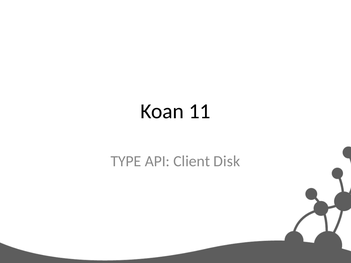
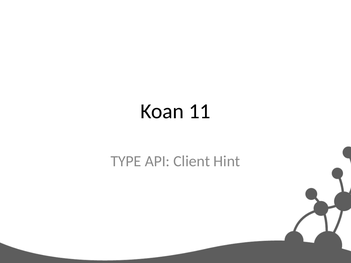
Disk: Disk -> Hint (227, 161)
